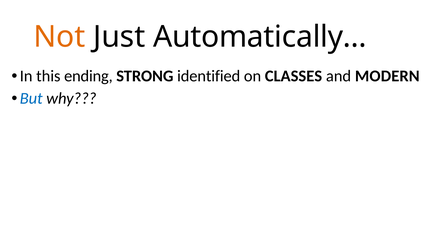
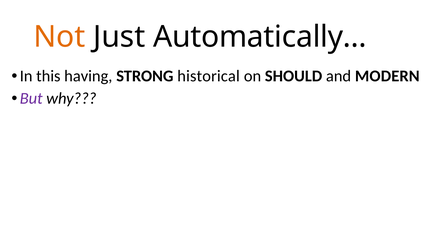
ending: ending -> having (88, 76)
identified: identified -> historical (209, 76)
CLASSES: CLASSES -> SHOULD (294, 76)
But colour: blue -> purple (31, 98)
